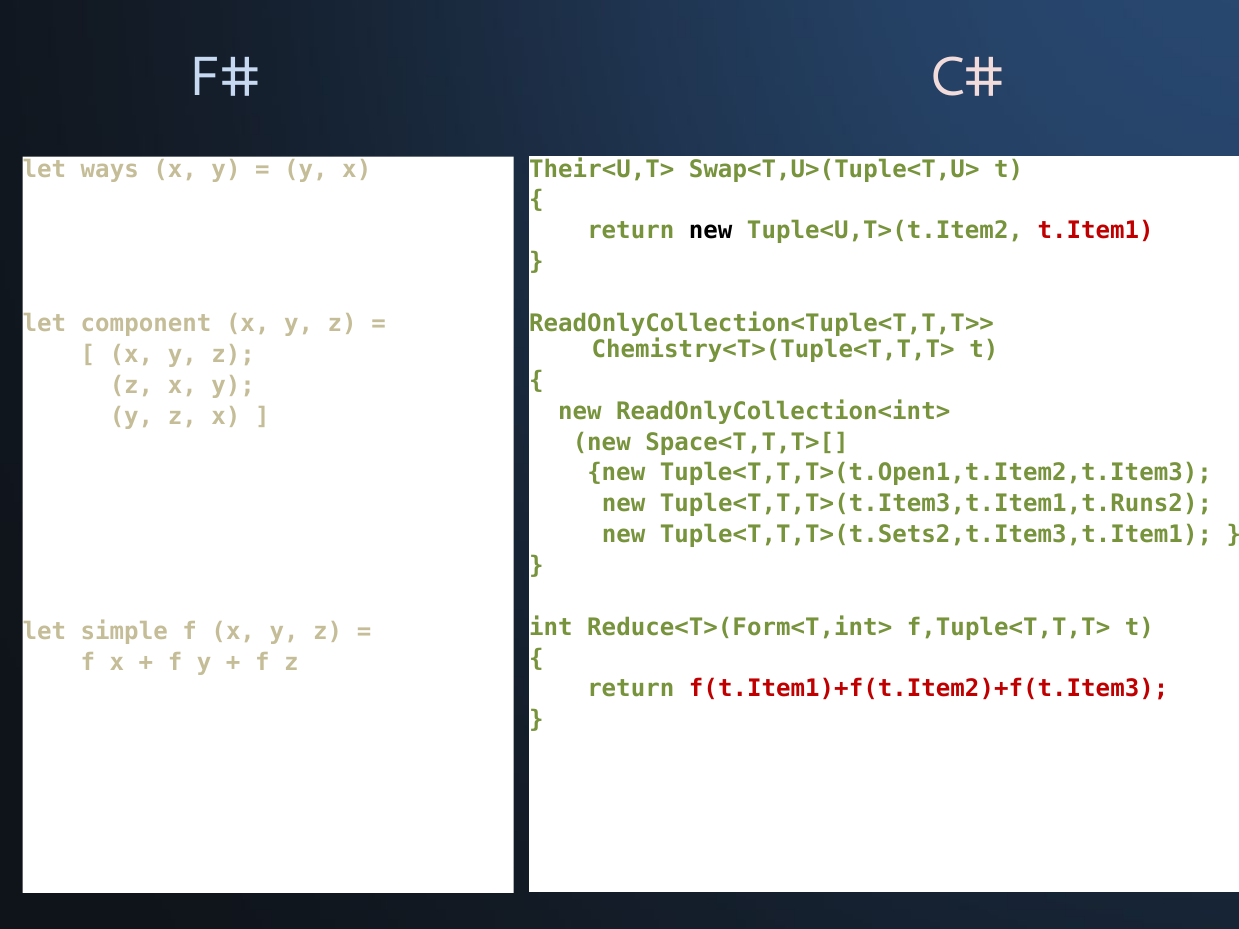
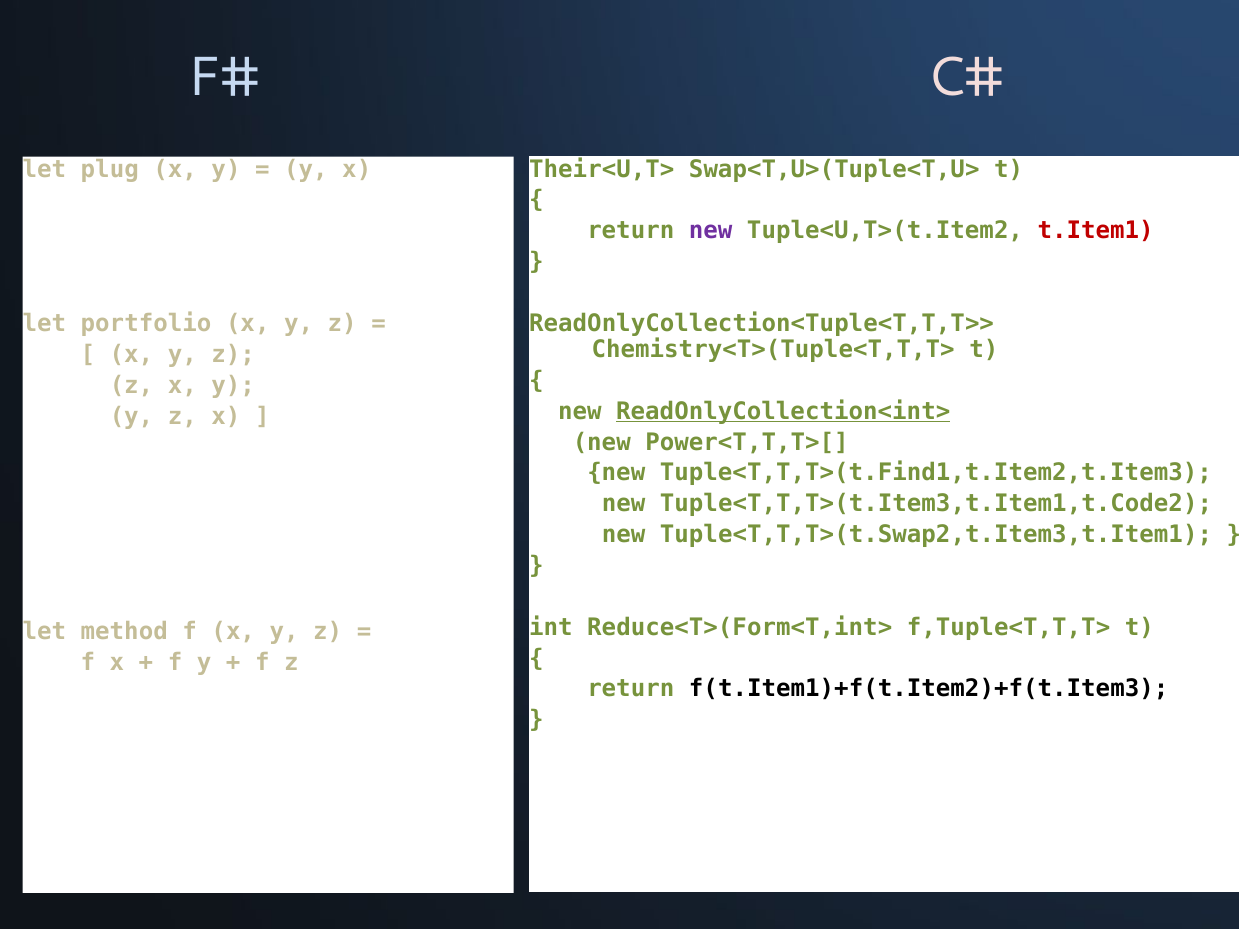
ways: ways -> plug (110, 170)
new colour: black -> purple (711, 231)
component: component -> portfolio (146, 324)
ReadOnlyCollection<int> underline: none -> present (783, 411)
Space<T,T,T>[: Space<T,T,T>[ -> Power<T,T,T>[ (747, 442)
Tuple<T,T,T>(t.Open1,t.Item2,t.Item3: Tuple<T,T,T>(t.Open1,t.Item2,t.Item3 -> Tuple<T,T,T>(t.Find1,t.Item2,t.Item3 (936, 473)
Tuple<T,T,T>(t.Item3,t.Item1,t.Runs2: Tuple<T,T,T>(t.Item3,t.Item1,t.Runs2 -> Tuple<T,T,T>(t.Item3,t.Item1,t.Code2 (936, 504)
Tuple<T,T,T>(t.Sets2,t.Item3,t.Item1: Tuple<T,T,T>(t.Sets2,t.Item3,t.Item1 -> Tuple<T,T,T>(t.Swap2,t.Item3,t.Item1 (936, 535)
simple: simple -> method (124, 632)
f(t.Item1)+f(t.Item2)+f(t.Item3 colour: red -> black (929, 689)
